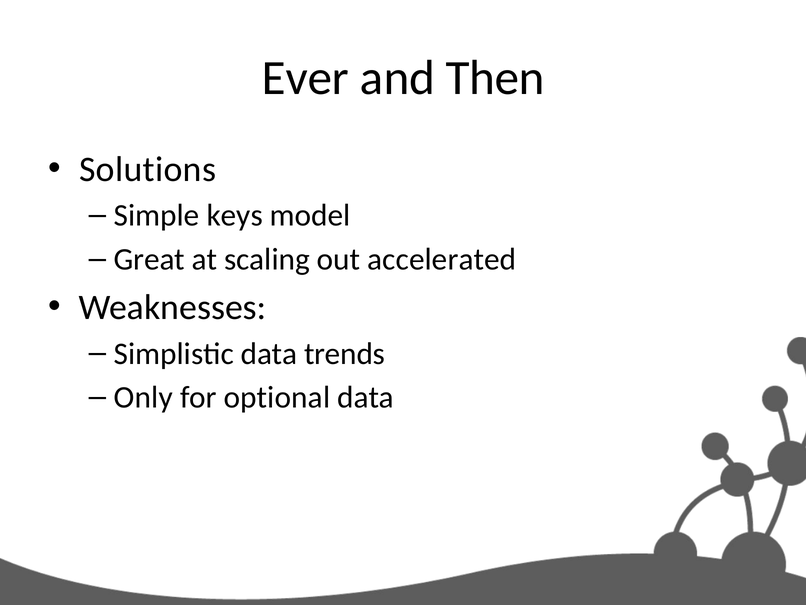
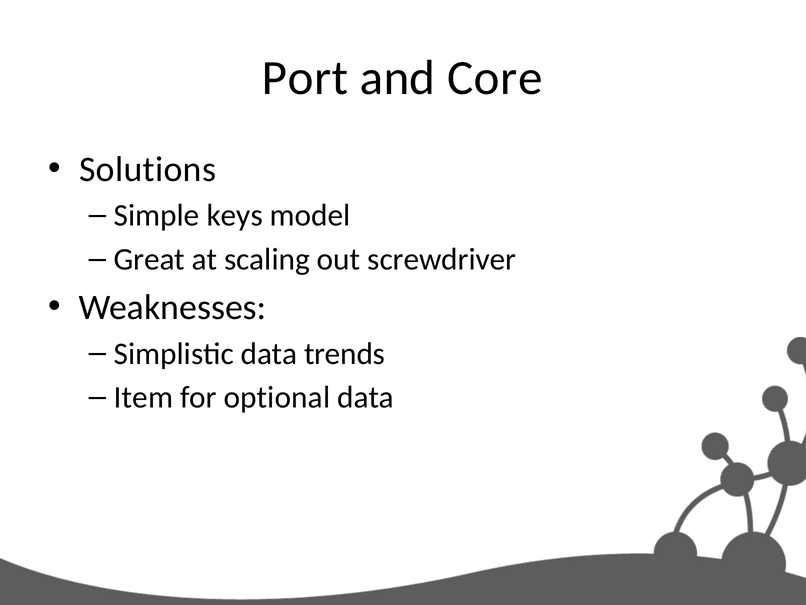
Ever: Ever -> Port (305, 78)
Then: Then -> Core (495, 78)
accelerated: accelerated -> screwdriver (442, 259)
Only: Only -> Item (143, 397)
